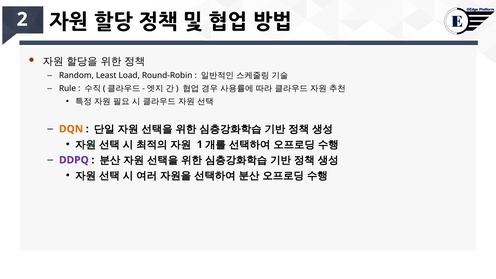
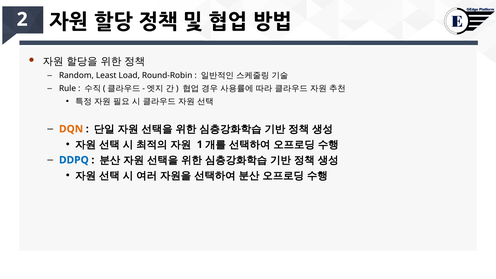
DDPQ colour: purple -> blue (74, 160)
